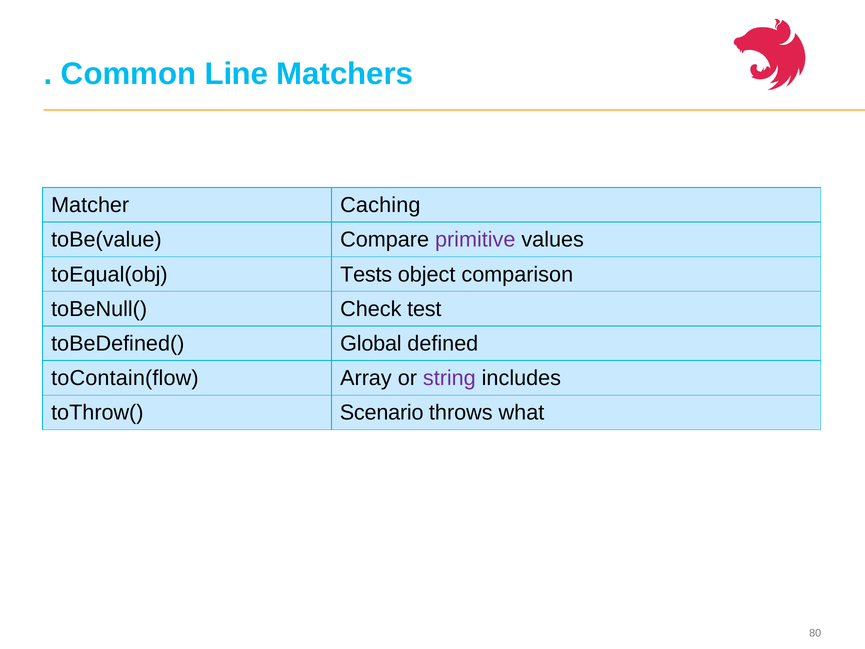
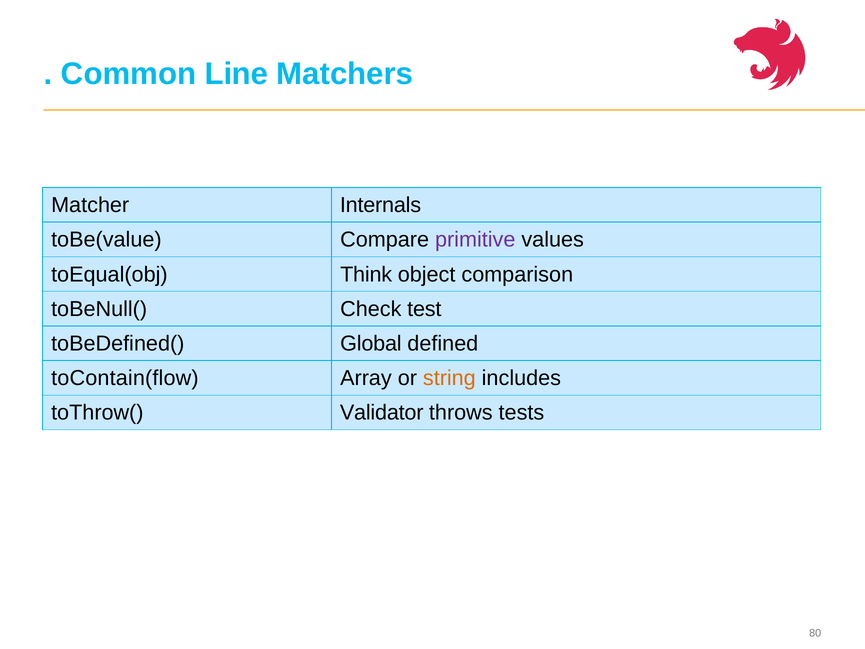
Caching: Caching -> Internals (381, 205)
Tests: Tests -> Think (366, 274)
string colour: purple -> orange (449, 378)
Scenario: Scenario -> Validator (382, 413)
what: what -> tests (521, 413)
